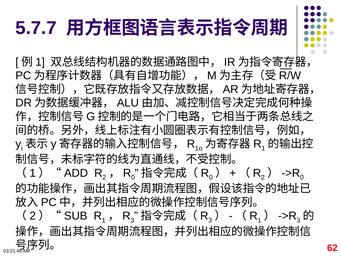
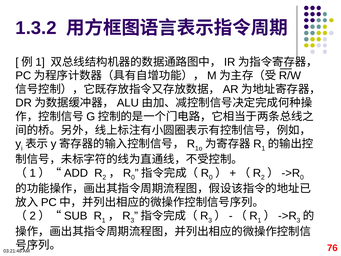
5.7.7: 5.7.7 -> 1.3.2 (36, 28)
62: 62 -> 76 (332, 248)
